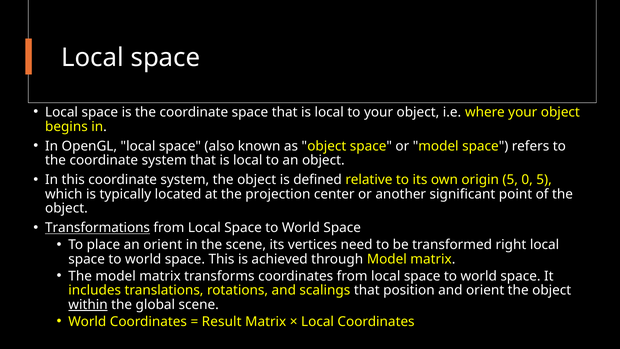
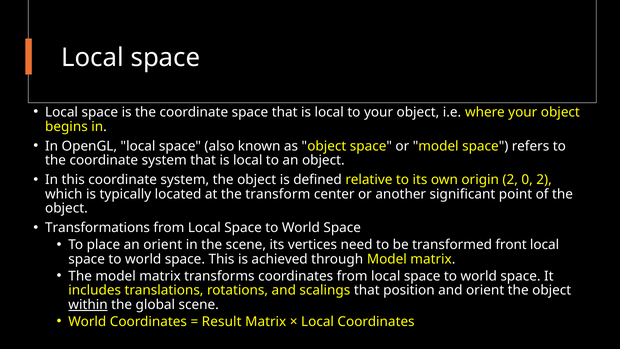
origin 5: 5 -> 2 (510, 180)
0 5: 5 -> 2 (544, 180)
projection: projection -> transform (278, 194)
Transformations underline: present -> none (98, 228)
right: right -> front (511, 245)
